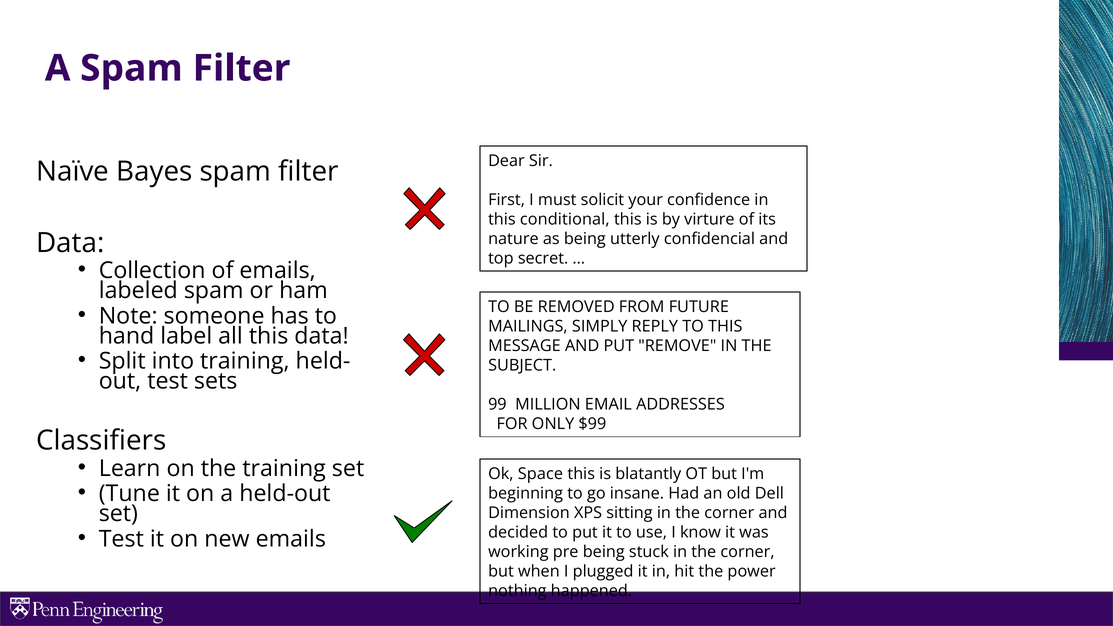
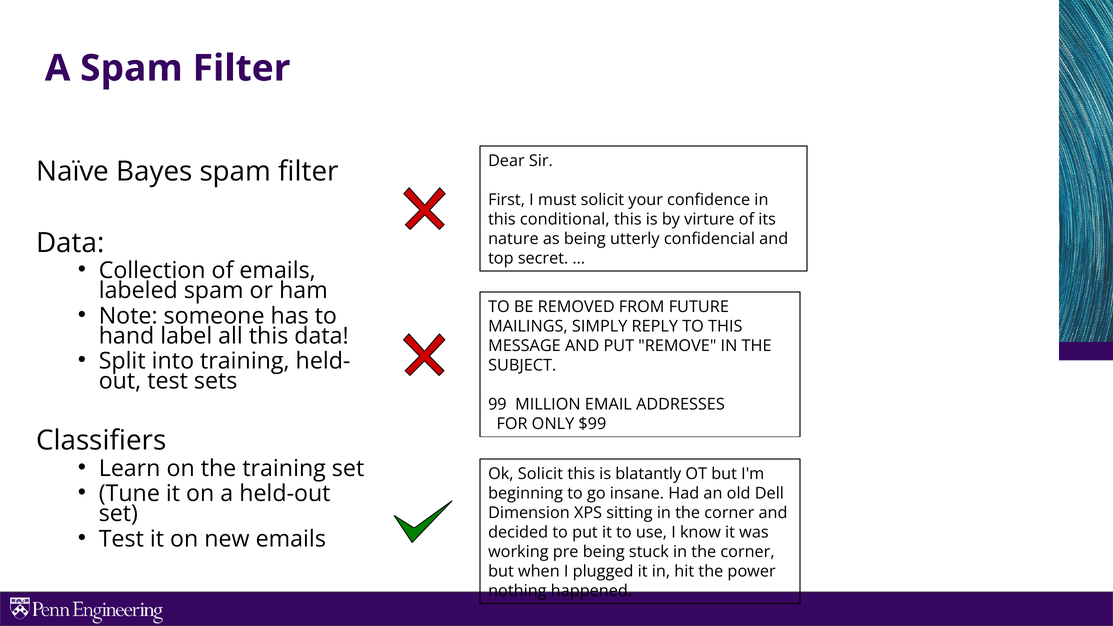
Ok Space: Space -> Solicit (540, 474)
